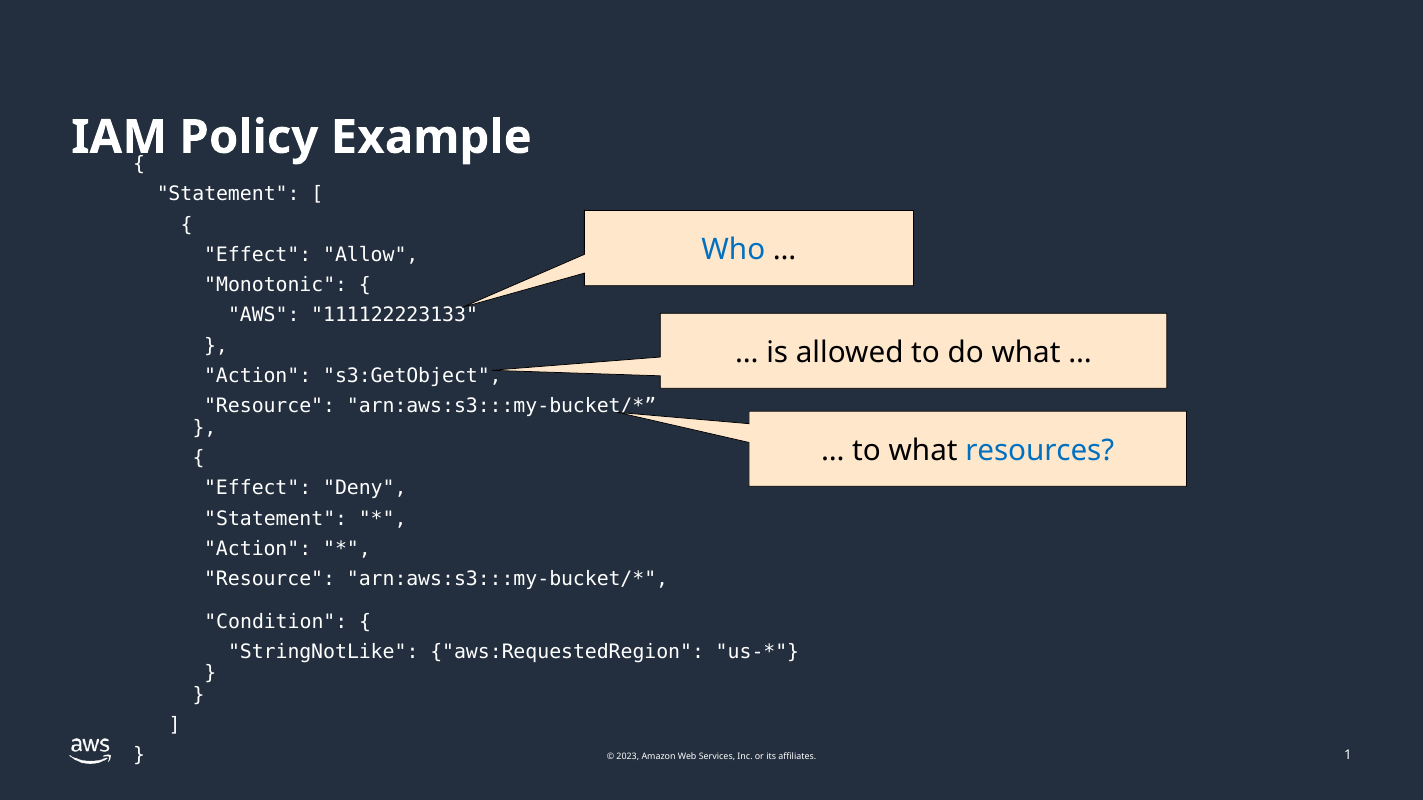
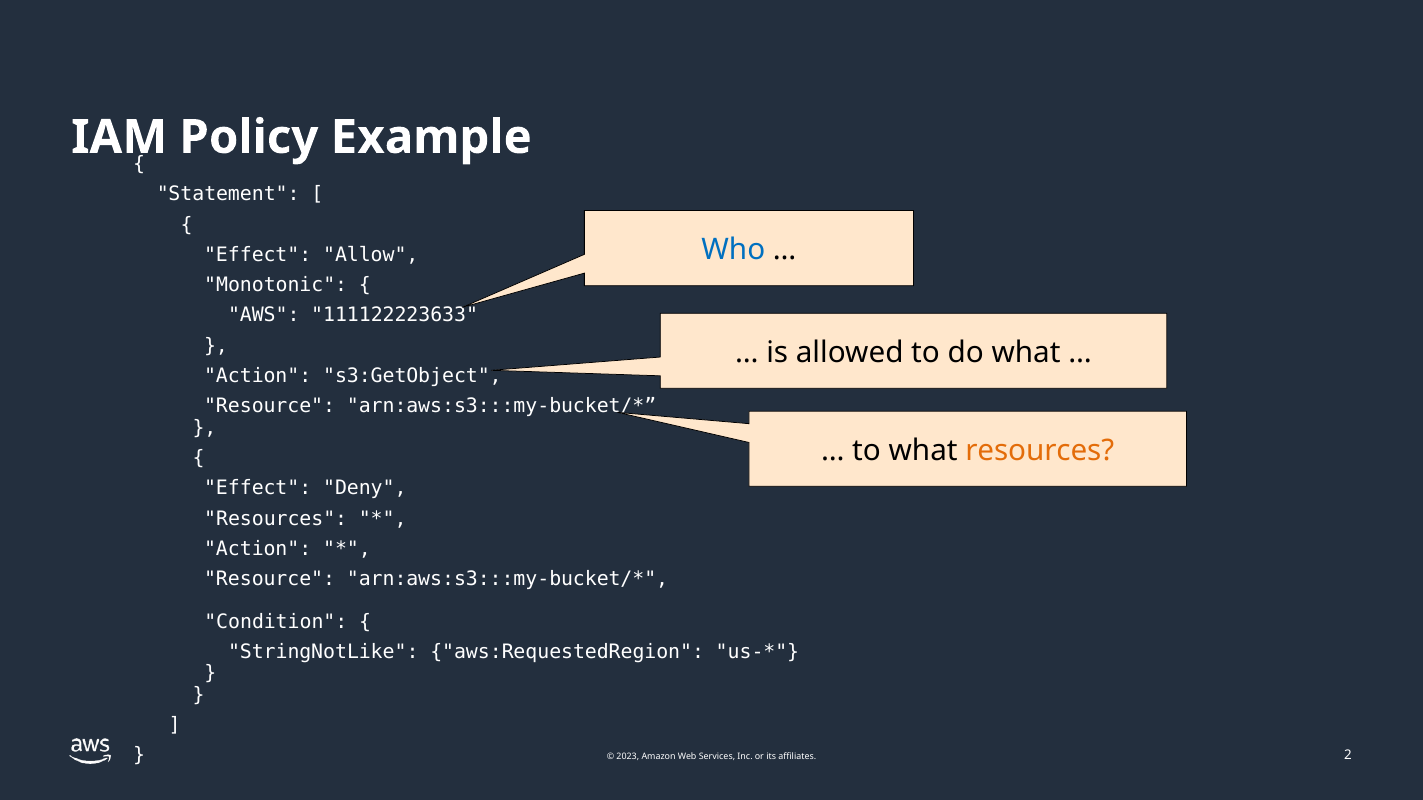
111122223133: 111122223133 -> 111122223633 (395, 316)
resources colour: blue -> orange (1040, 451)
Statement: Statement -> Resources (276, 519)
1: 1 -> 2 (1348, 755)
